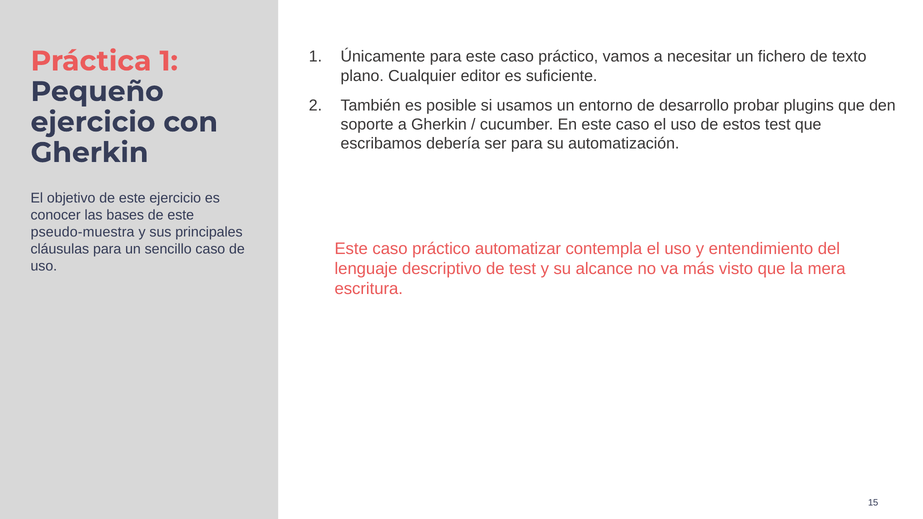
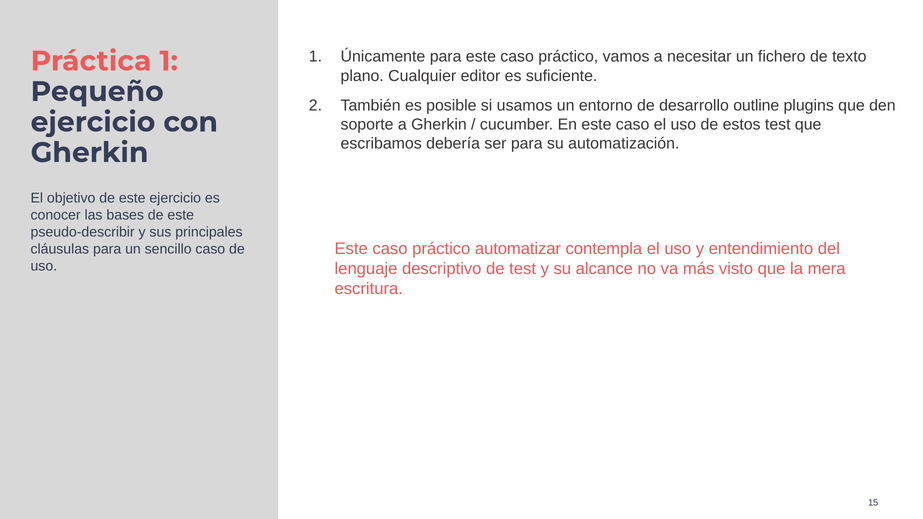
probar: probar -> outline (756, 105)
pseudo-muestra: pseudo-muestra -> pseudo-describir (83, 232)
